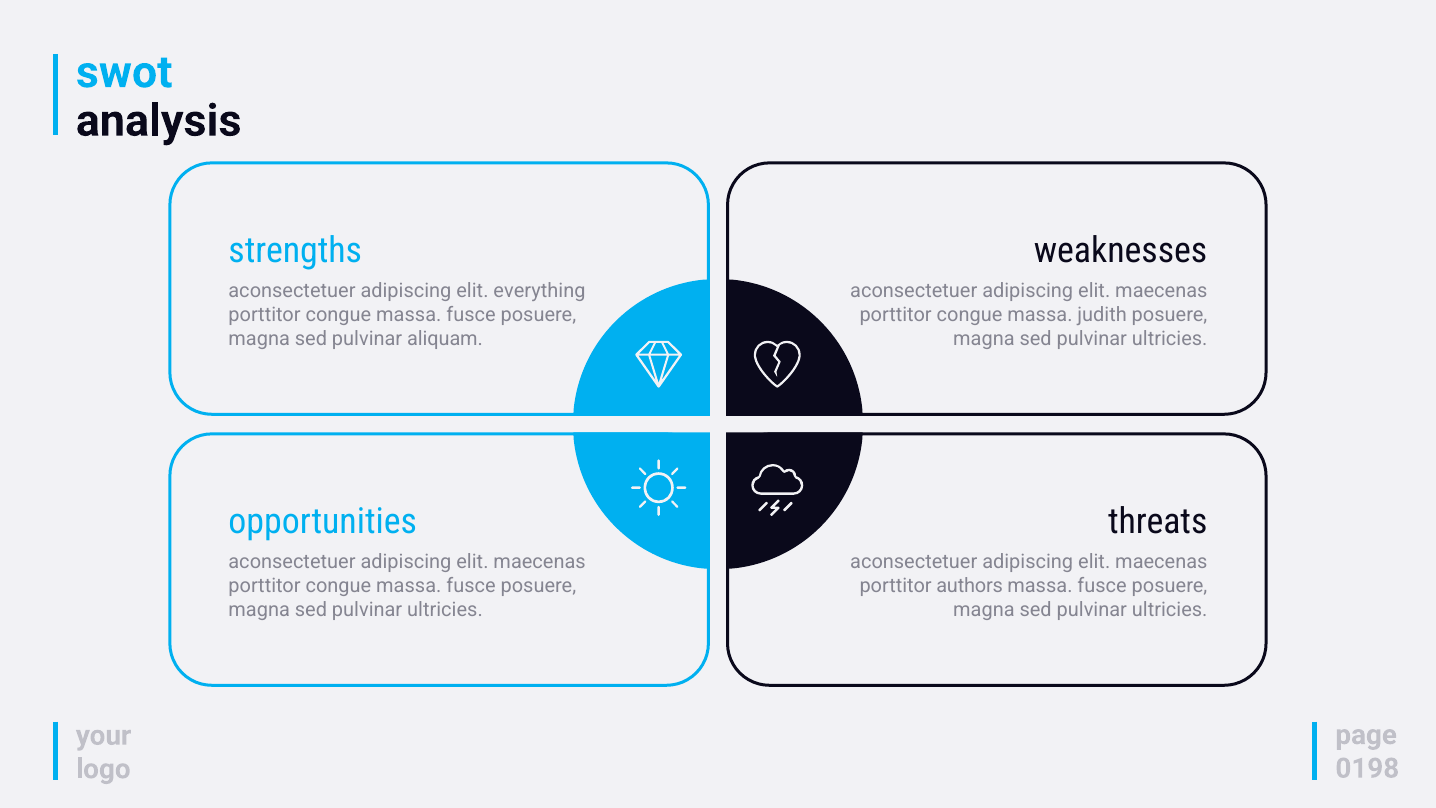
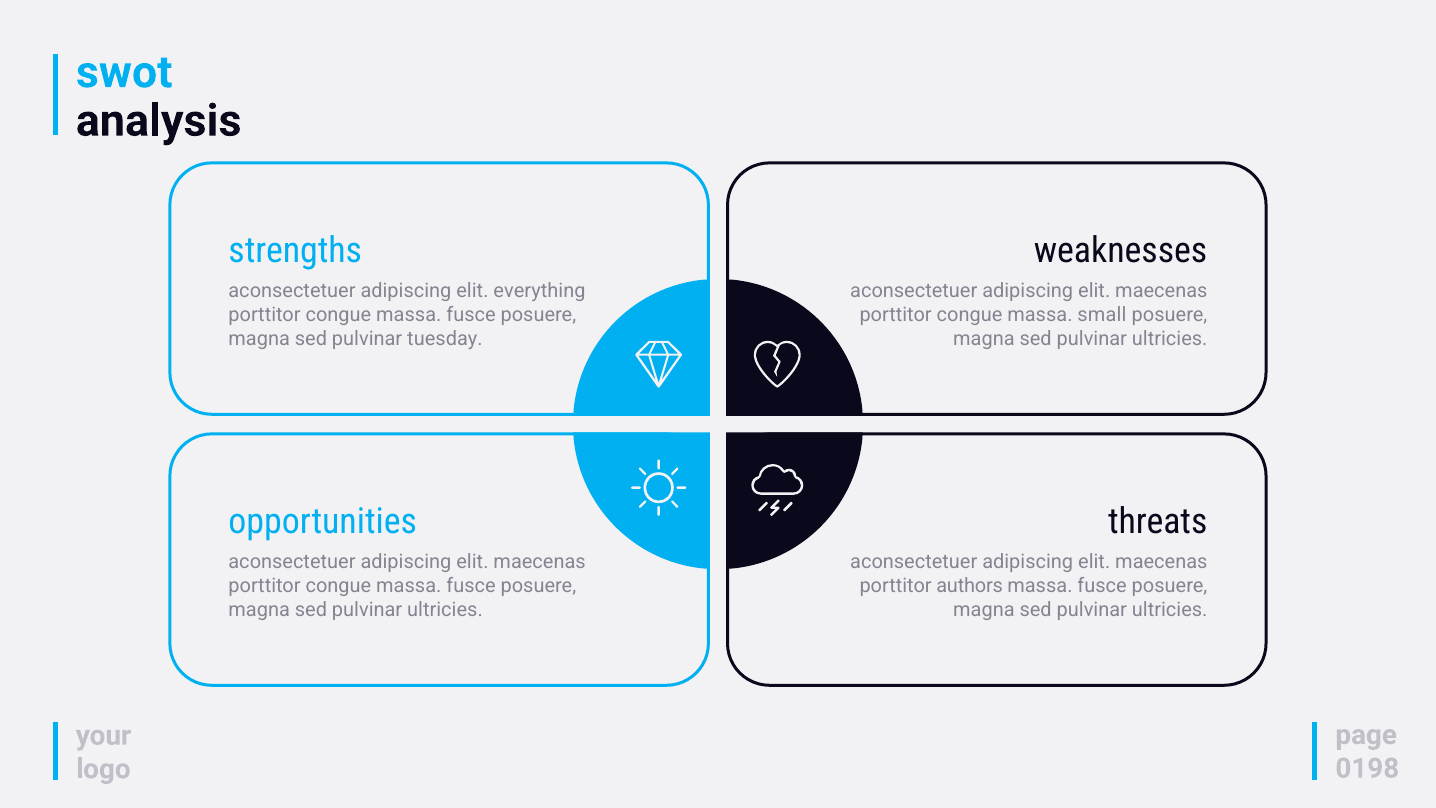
judith: judith -> small (1102, 315)
aliquam: aliquam -> tuesday (445, 339)
